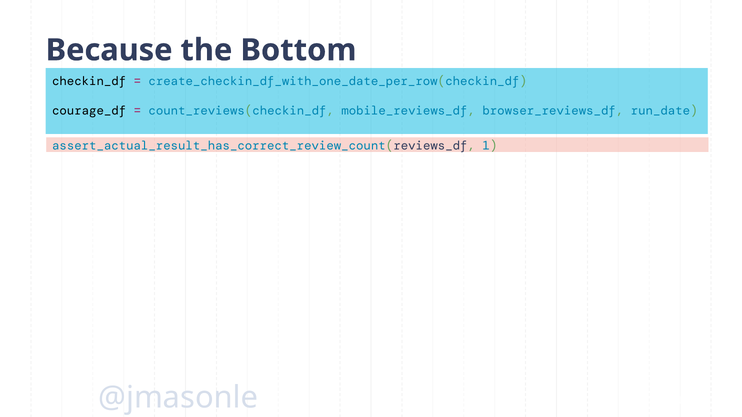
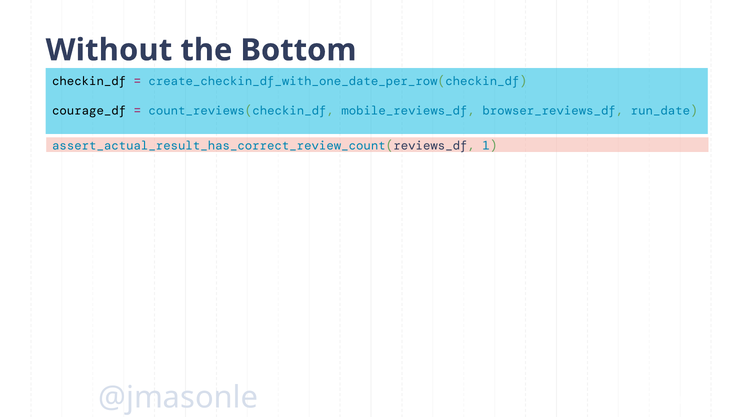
Because: Because -> Without (109, 50)
